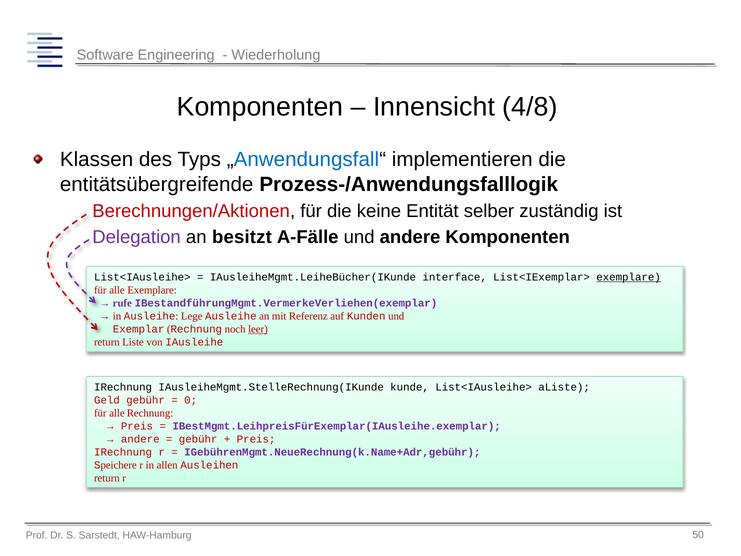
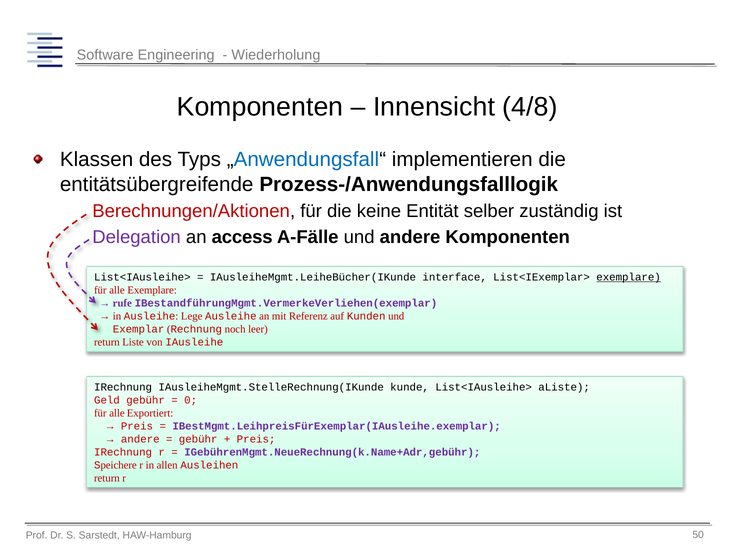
besitzt: besitzt -> access (242, 237)
leer underline: present -> none (258, 329)
alle Rechnung: Rechnung -> Exportiert (150, 413)
